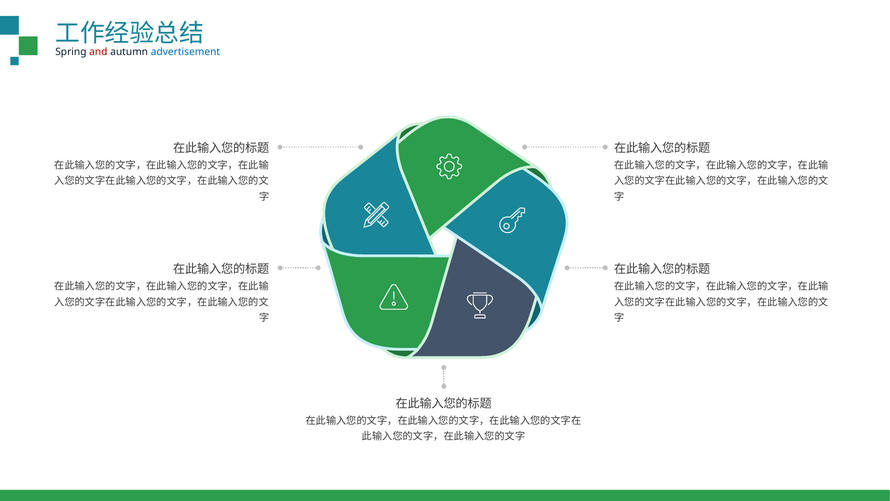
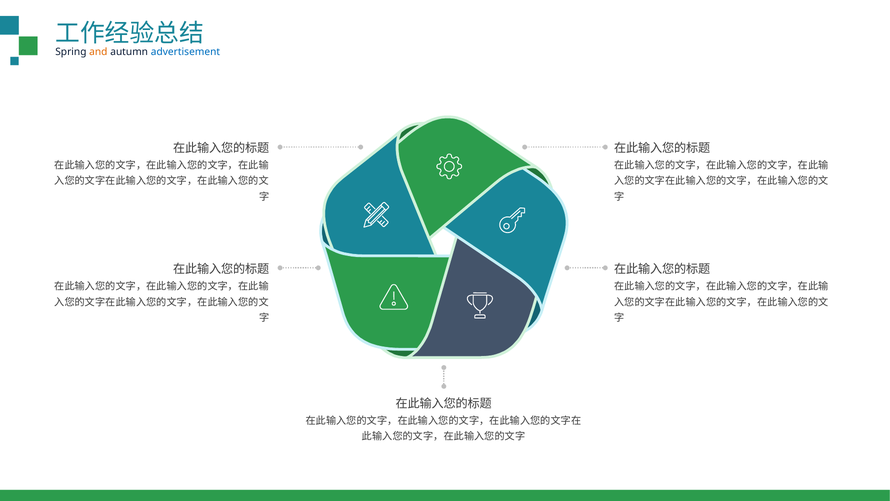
and colour: red -> orange (98, 52)
